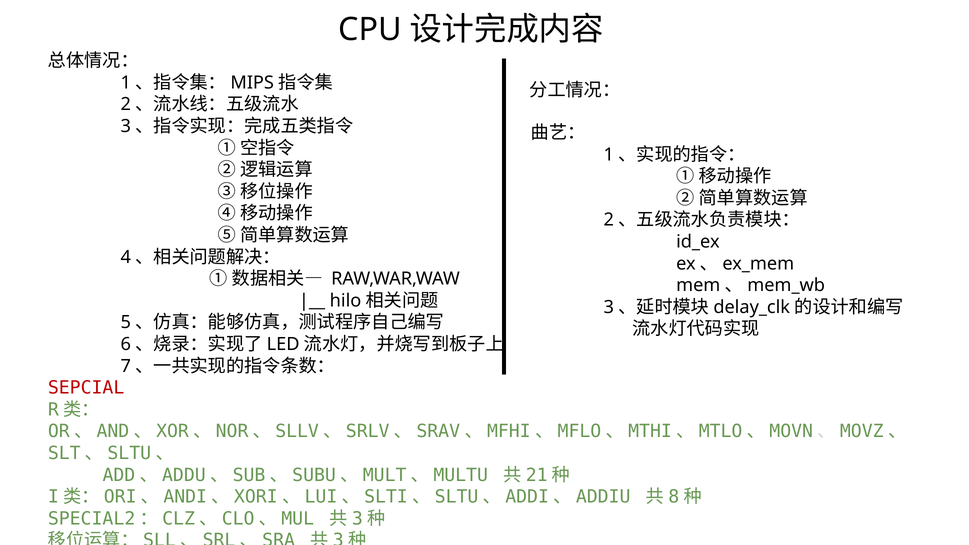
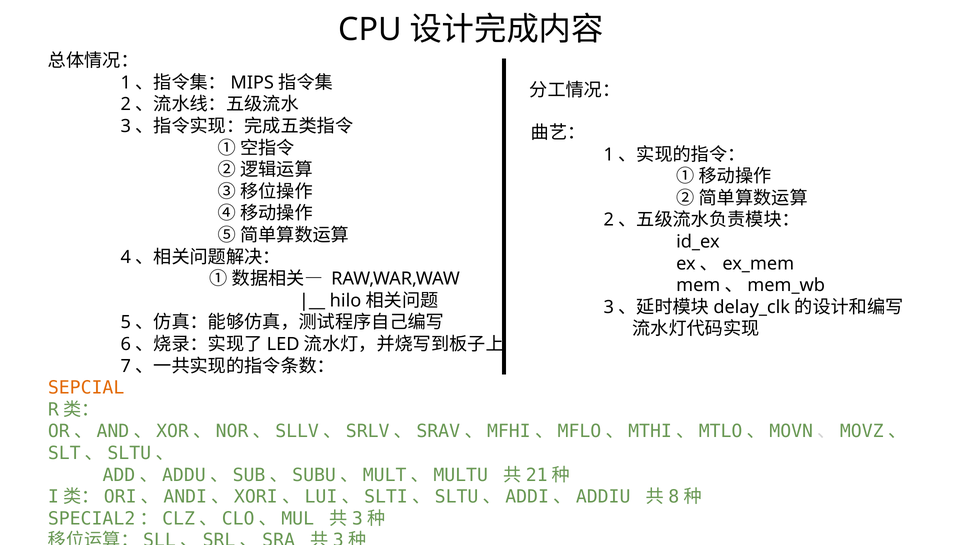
SEPCIAL colour: red -> orange (86, 388)
